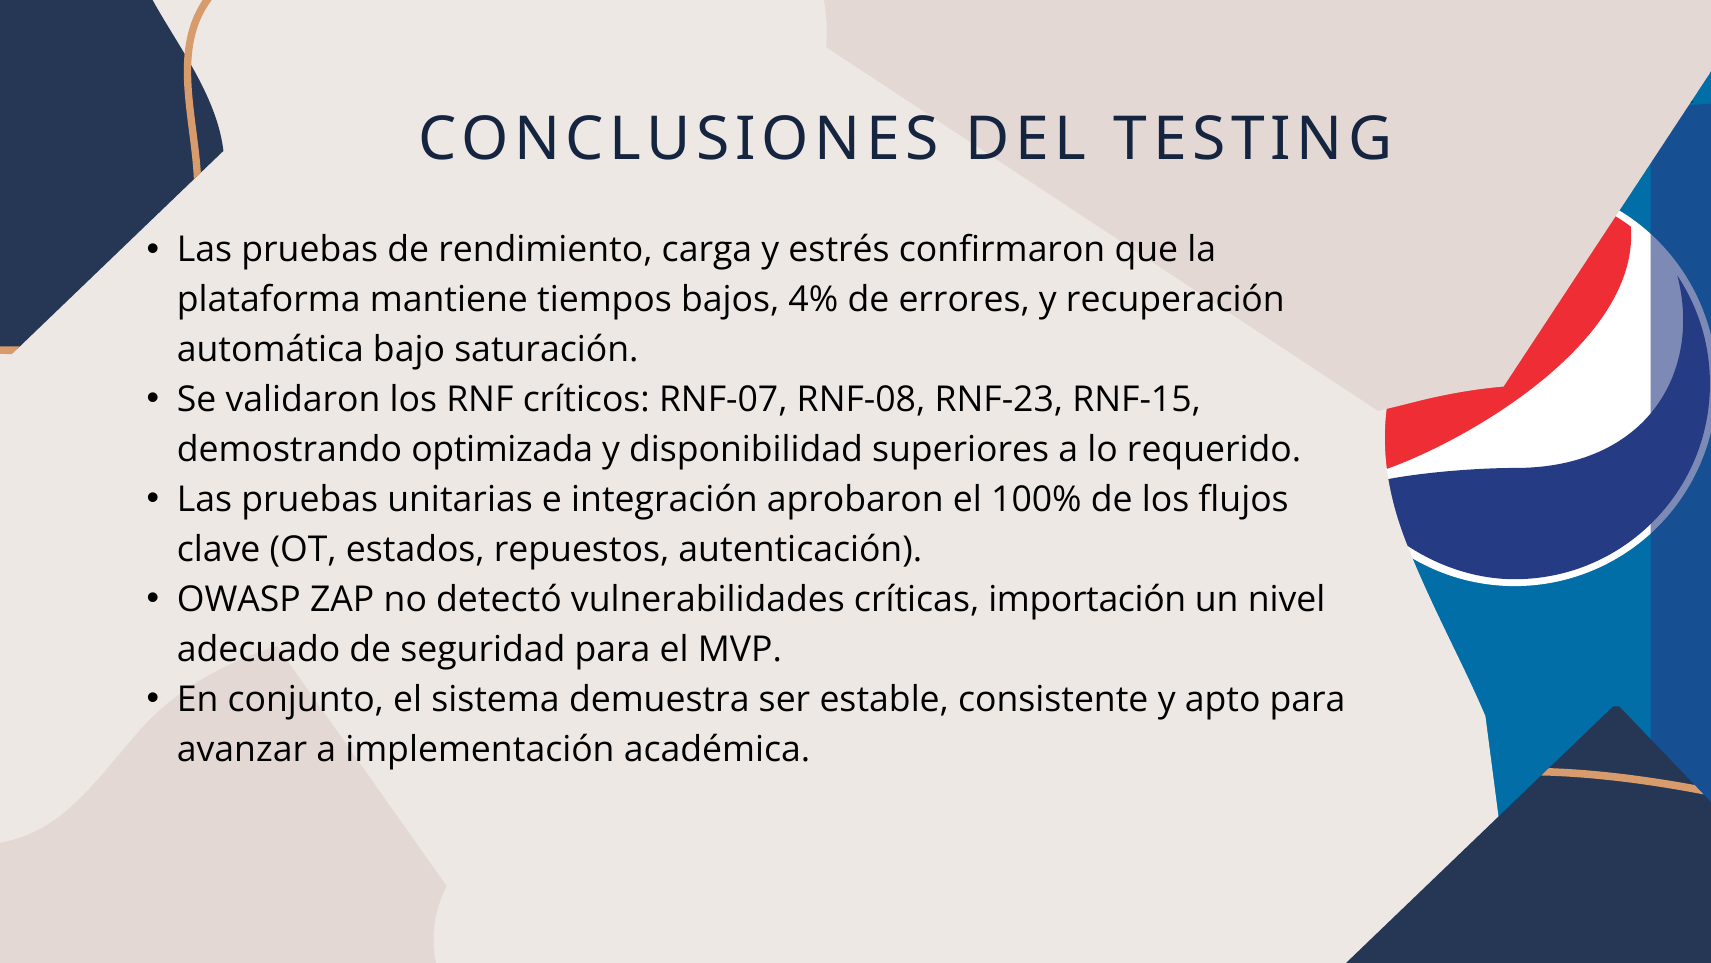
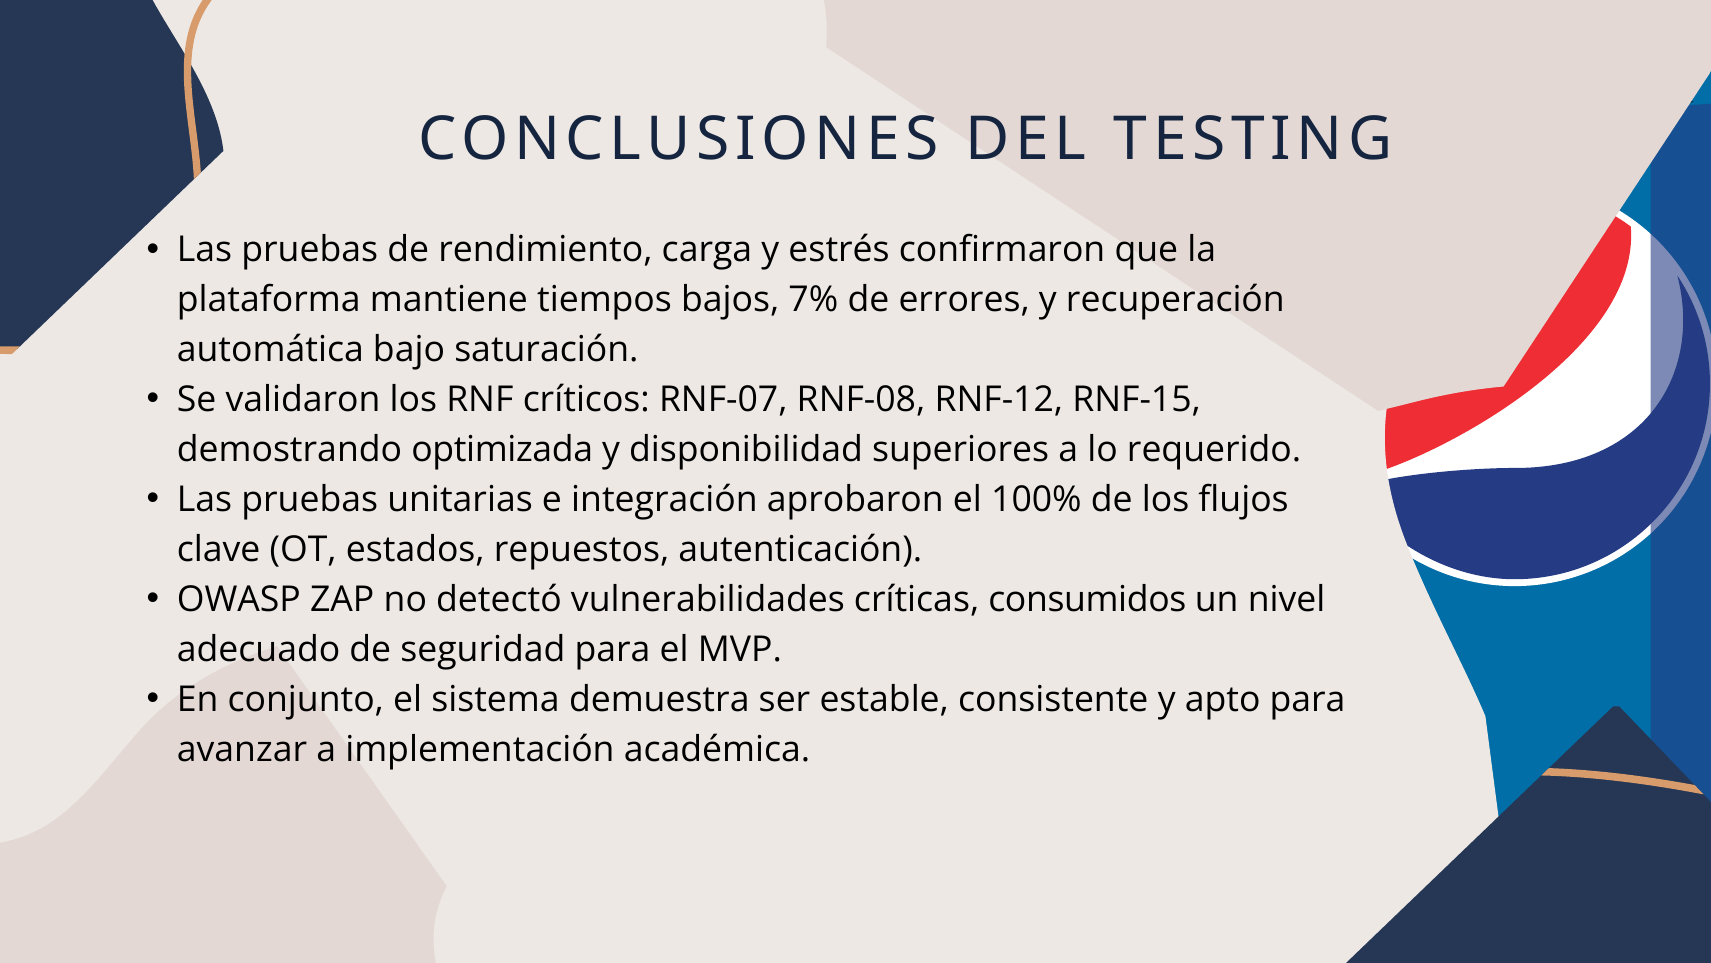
4%: 4% -> 7% (813, 300)
RNF-23: RNF-23 -> RNF-12 (999, 400)
importación: importación -> consumidos (1087, 599)
